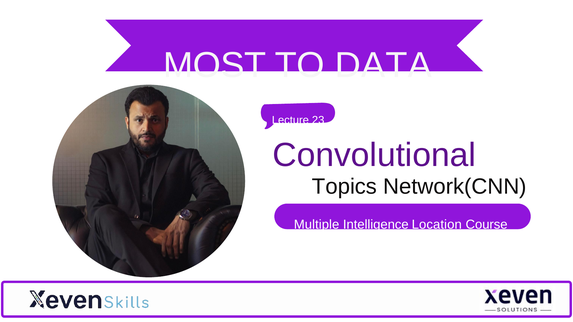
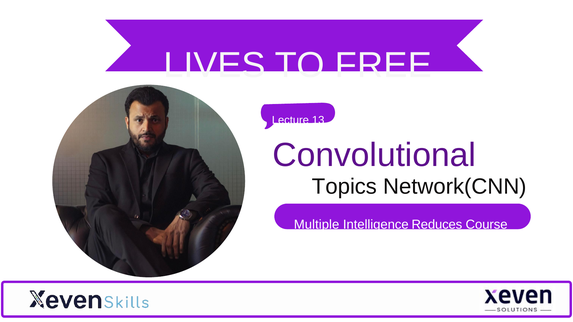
MOST: MOST -> LIVES (215, 65)
DATA: DATA -> FREE (383, 65)
23: 23 -> 13 (318, 120)
Location: Location -> Reduces (437, 225)
